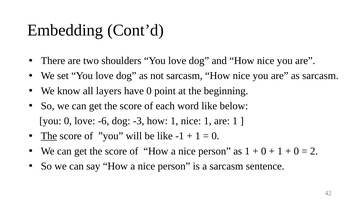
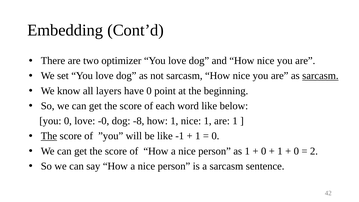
shoulders: shoulders -> optimizer (121, 61)
sarcasm underline: none -> present (320, 76)
-6: -6 -> -0 (104, 121)
-3: -3 -> -8 (139, 121)
